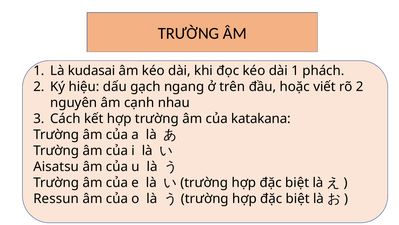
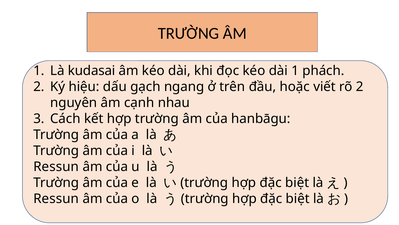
katakana: katakana -> hanbāgu (261, 118)
Aisatsu: Aisatsu -> Ressun (56, 166)
